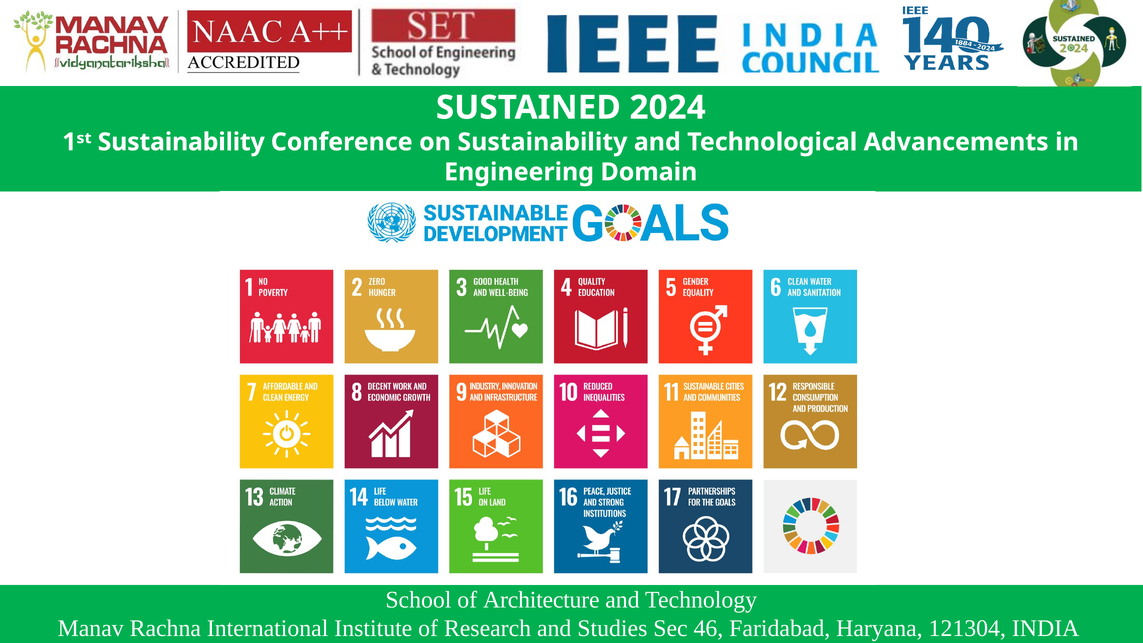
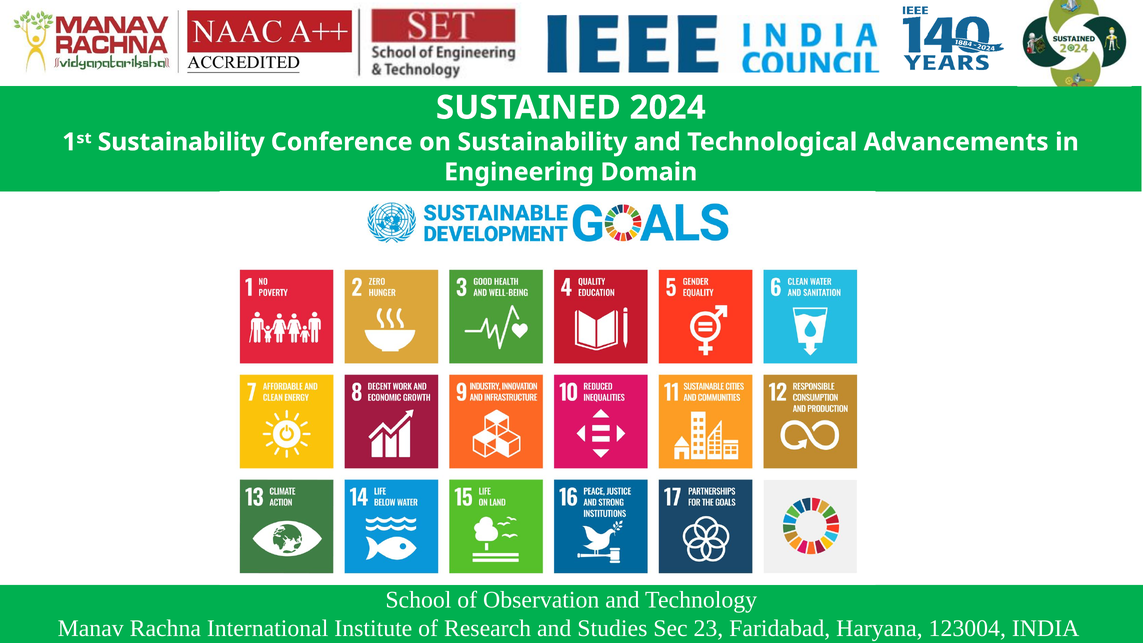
Architecture: Architecture -> Observation (541, 600)
46: 46 -> 23 (708, 628)
121304: 121304 -> 123004 (967, 628)
